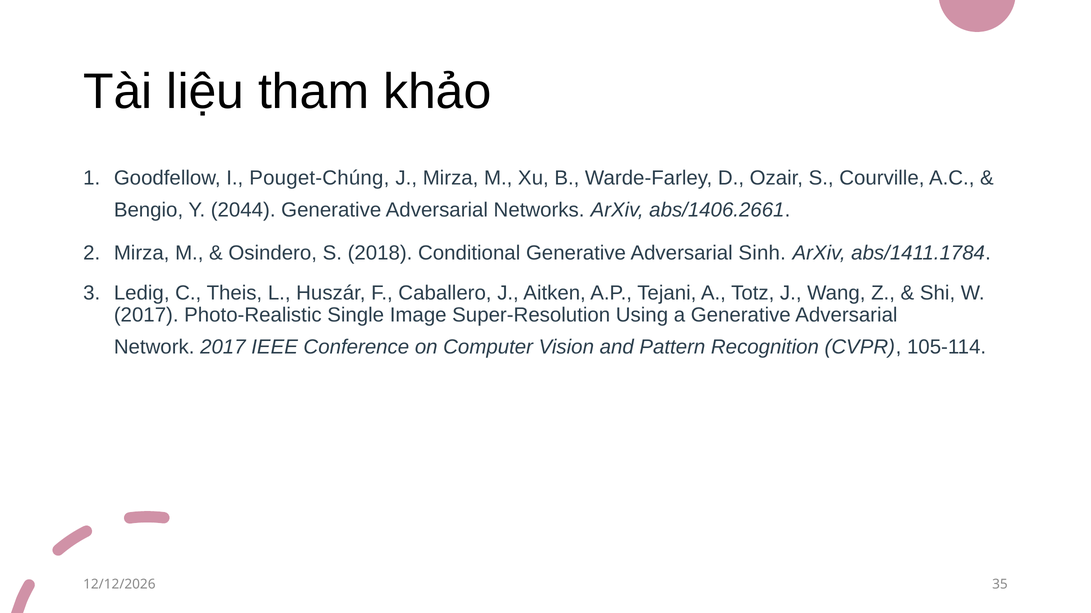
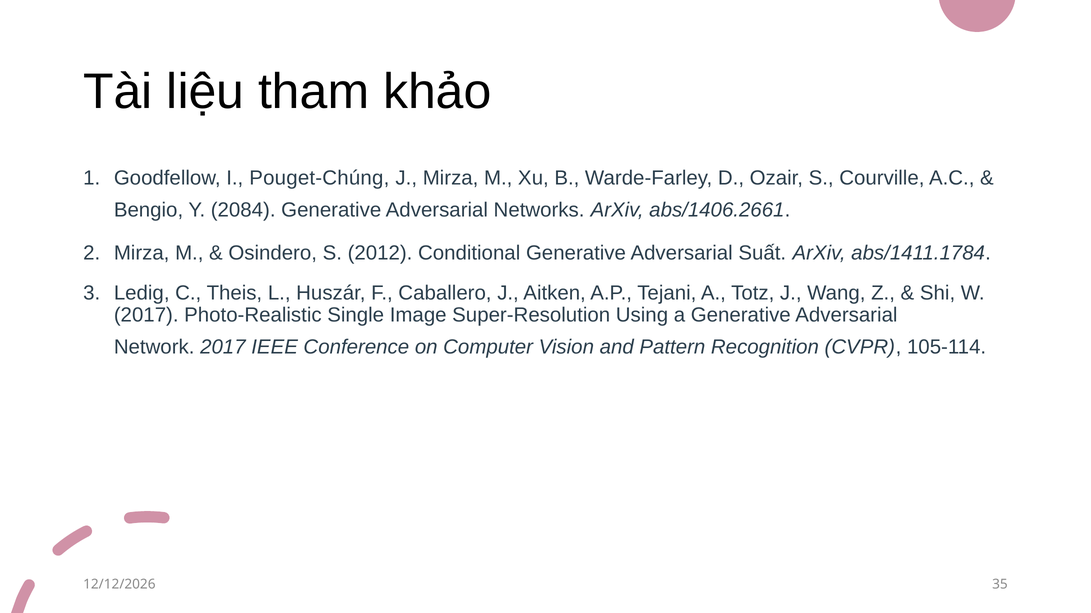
2044: 2044 -> 2084 (243, 210)
2018: 2018 -> 2012 (380, 253)
Sinh: Sinh -> Suất (762, 253)
